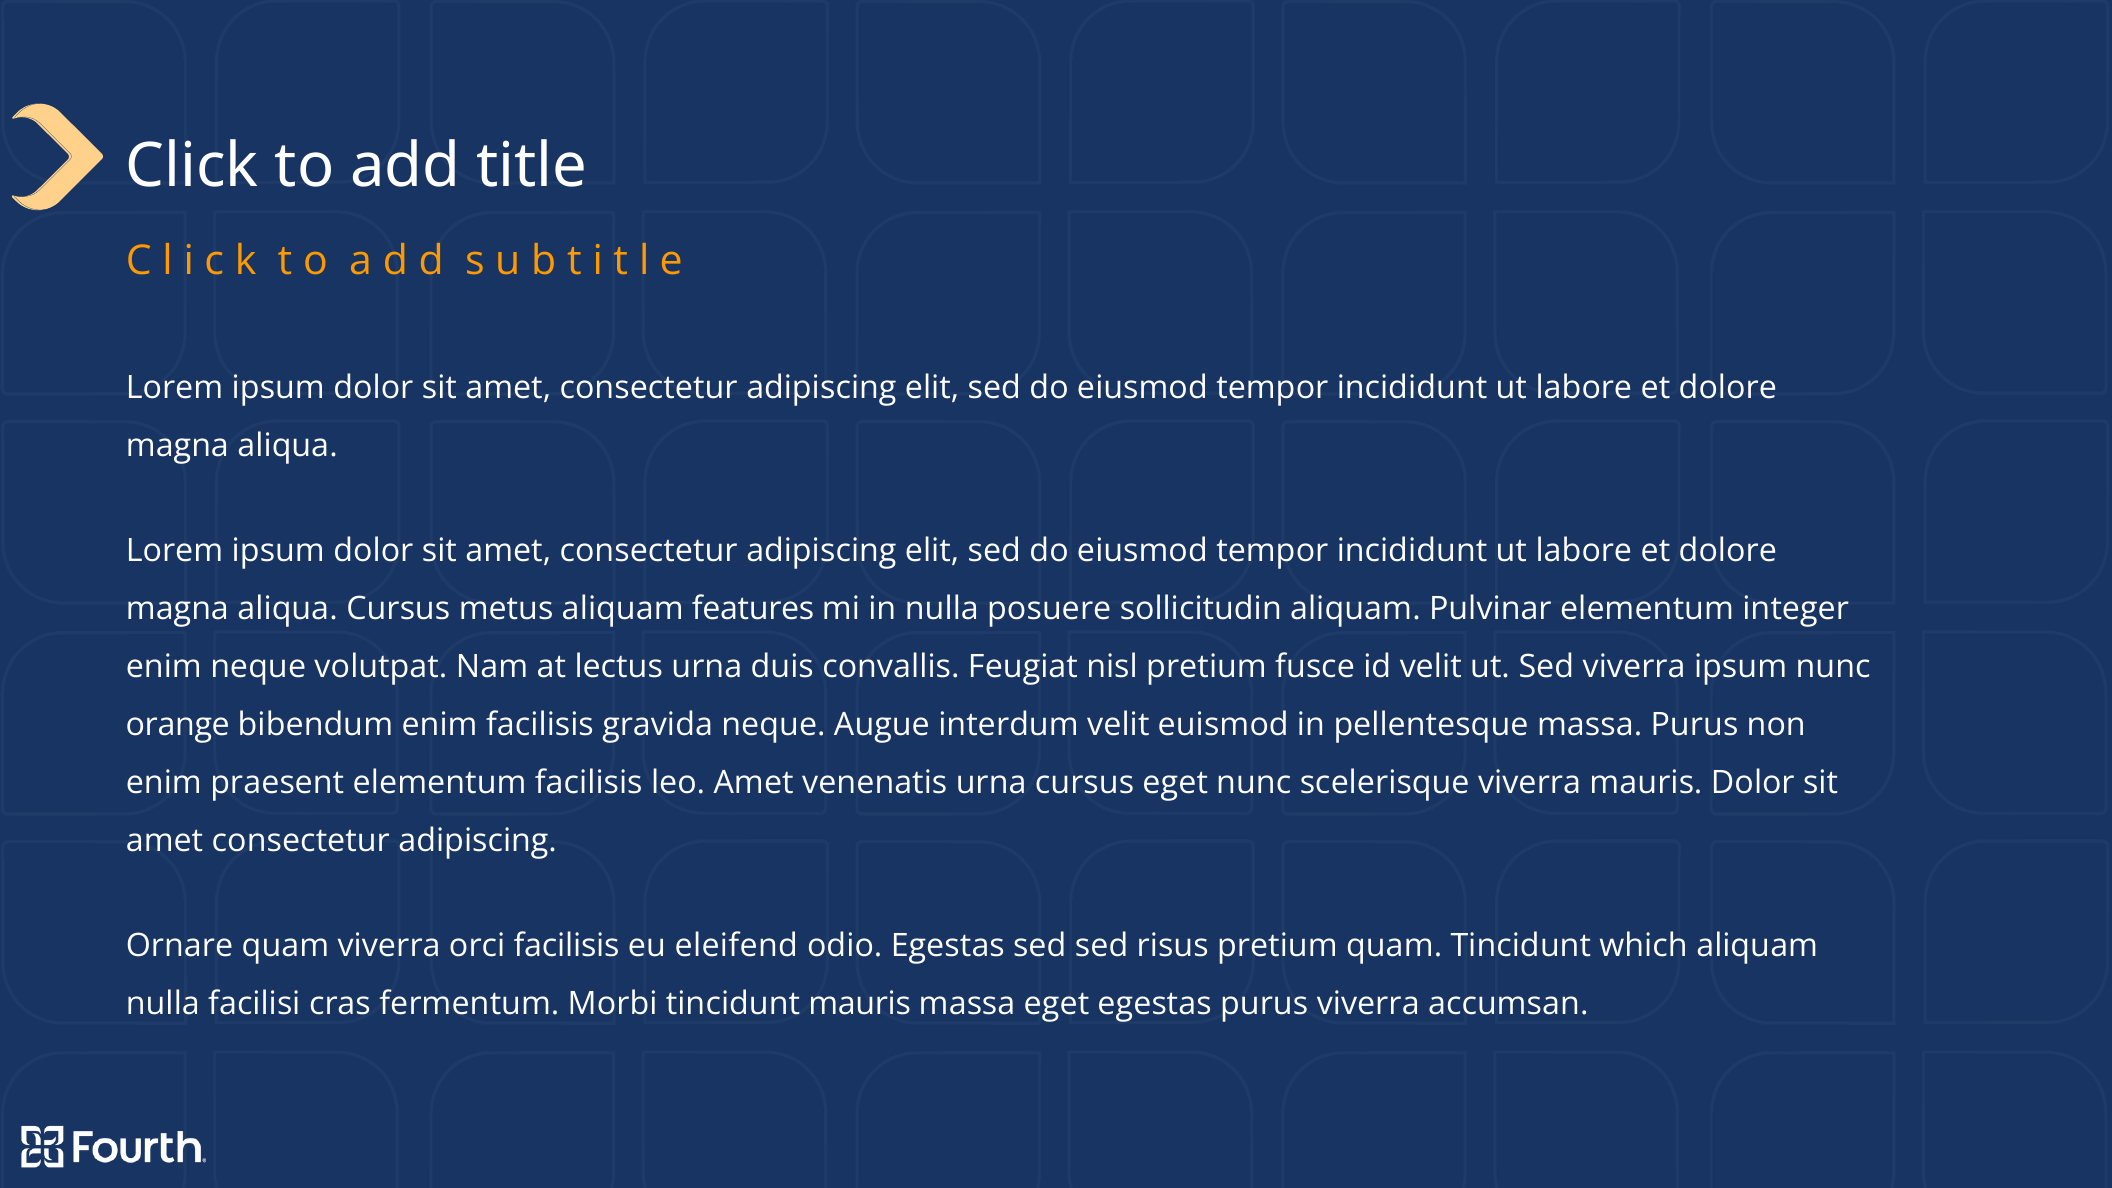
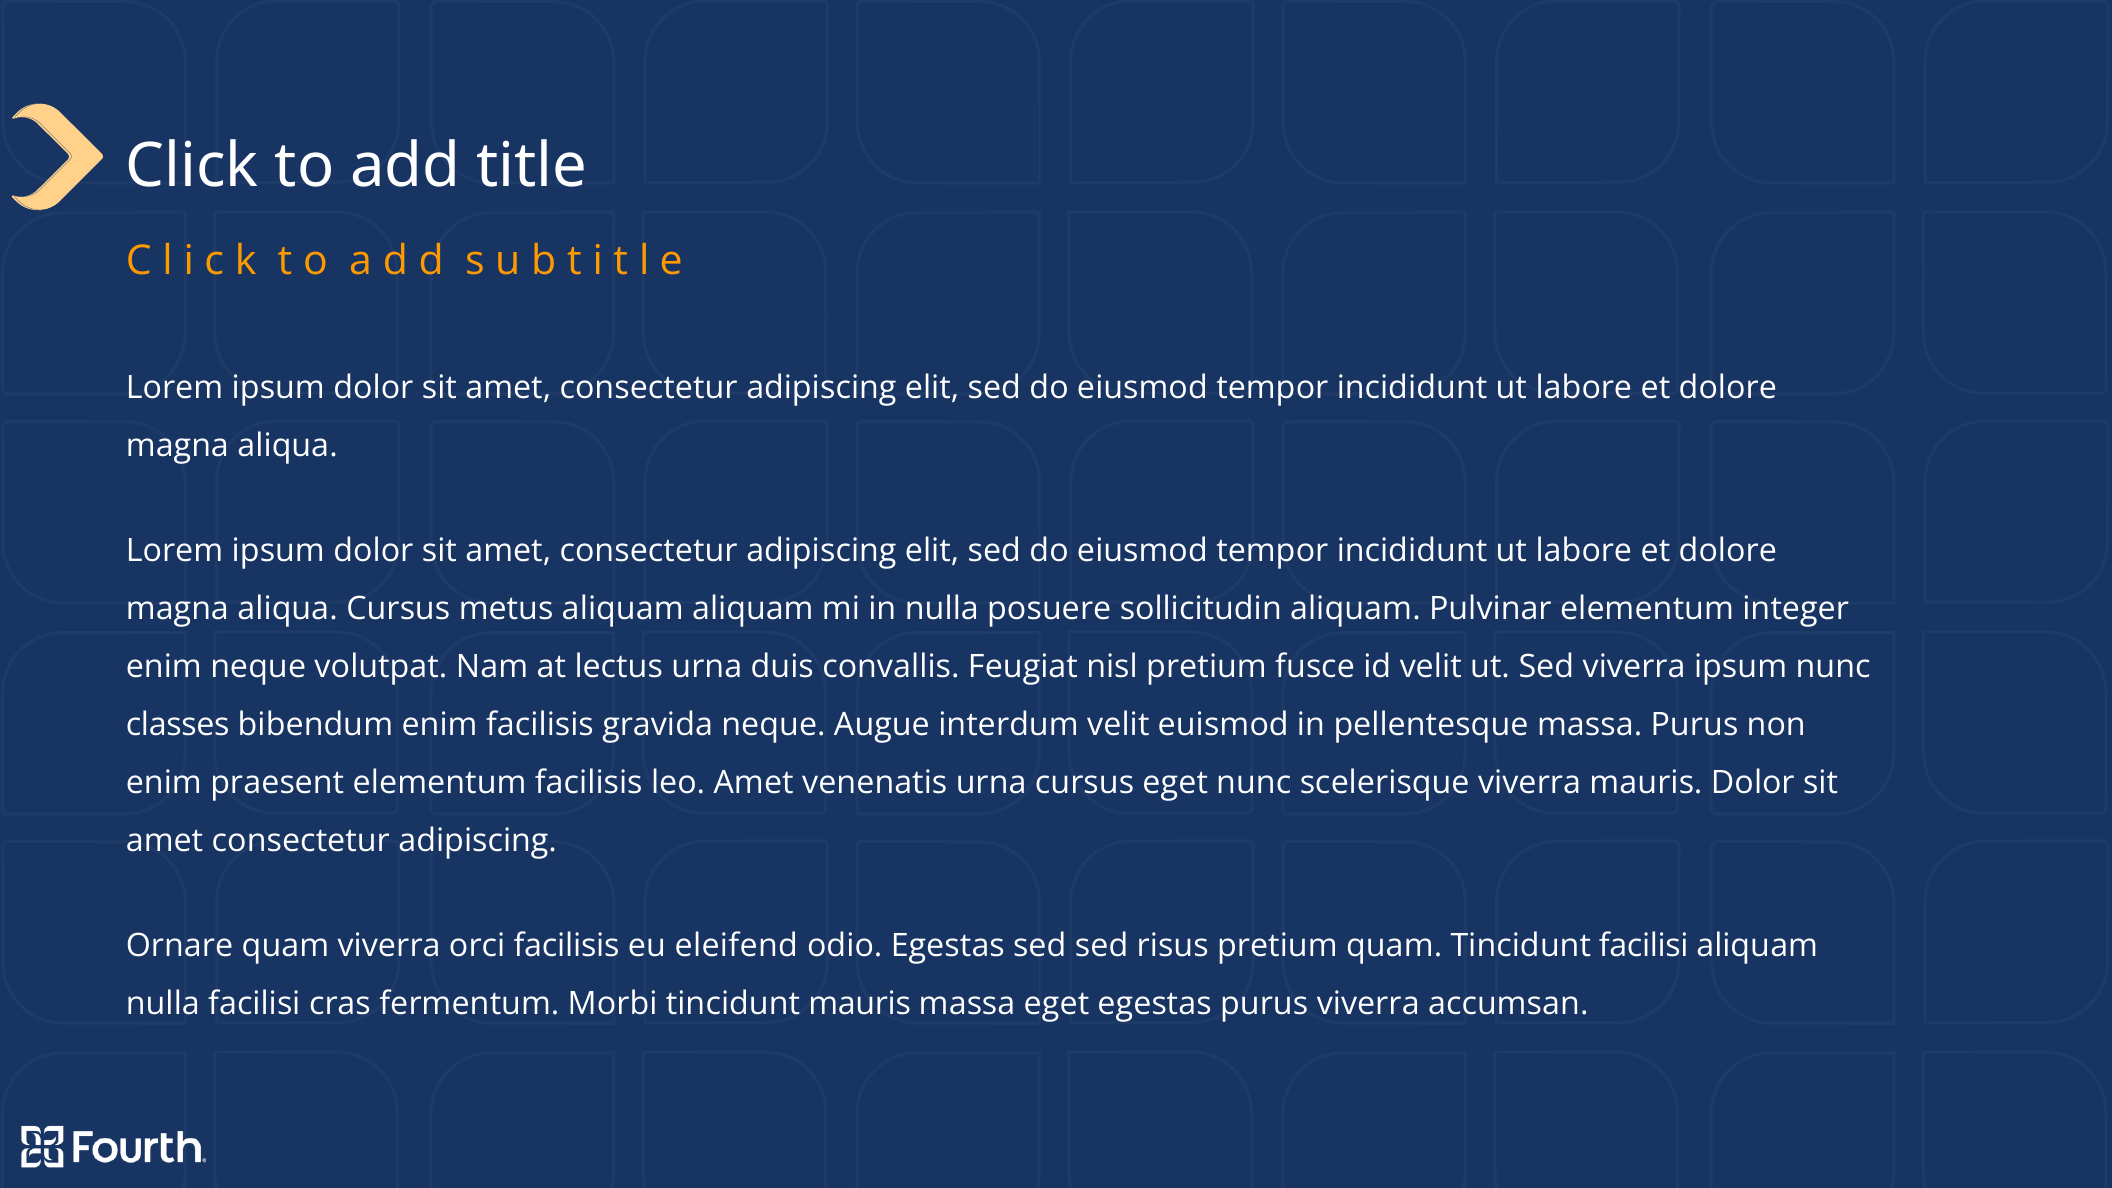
aliquam features: features -> aliquam (753, 609)
orange: orange -> classes (178, 725)
Tincidunt which: which -> facilisi (1644, 946)
